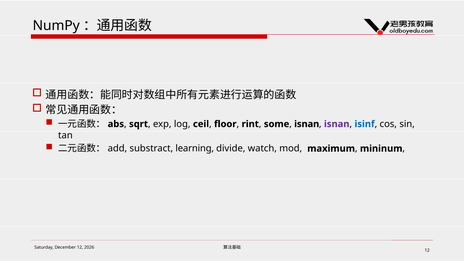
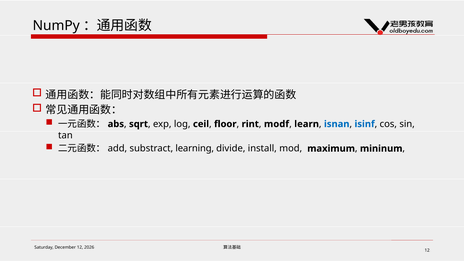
some: some -> modf (277, 124)
isnan: isnan -> learn (307, 124)
isnan colour: purple -> blue (337, 124)
watch: watch -> install (262, 149)
